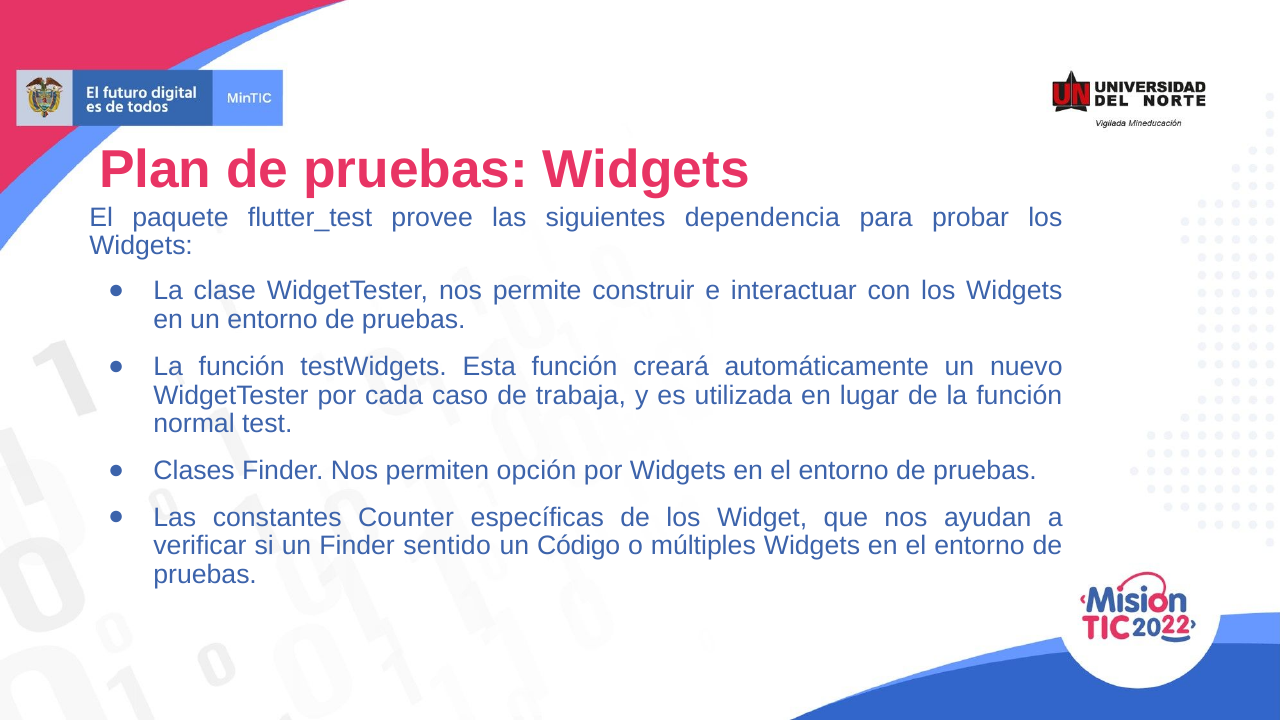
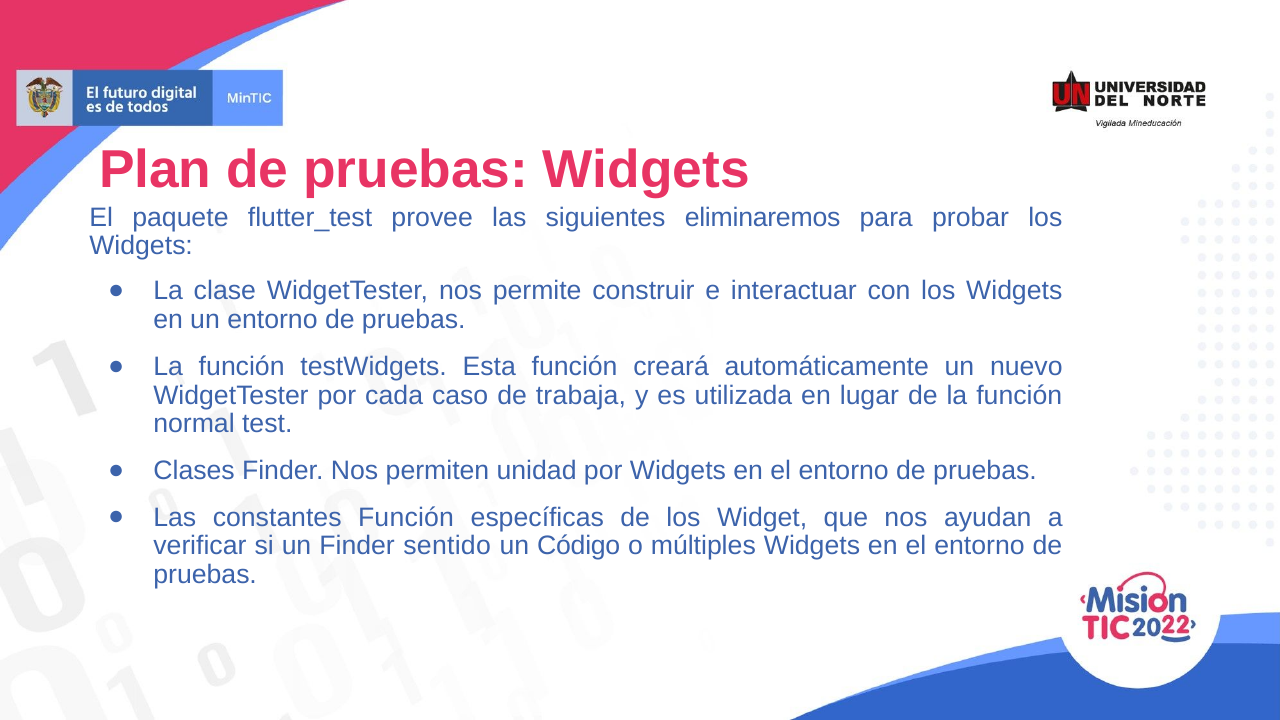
dependencia: dependencia -> eliminaremos (763, 217)
opción: opción -> unidad (537, 471)
constantes Counter: Counter -> Función (406, 517)
